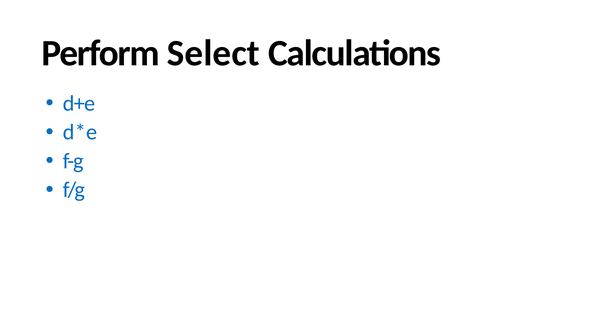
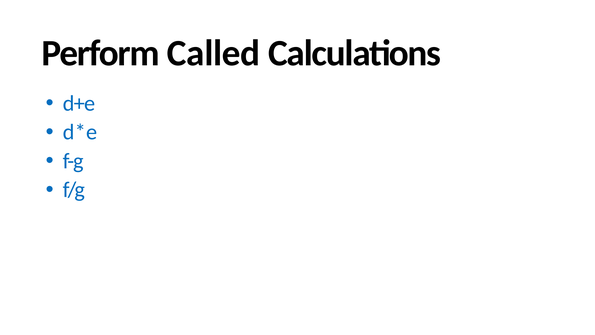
Select: Select -> Called (214, 53)
